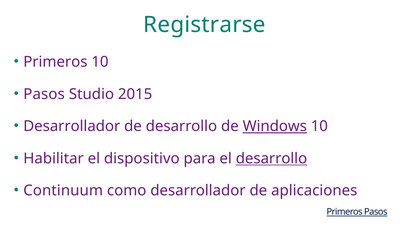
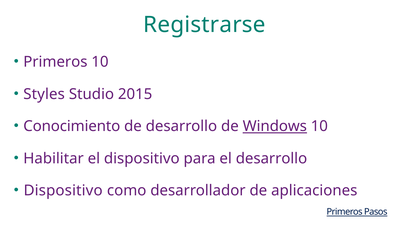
Pasos: Pasos -> Styles (44, 94)
Desarrollador: Desarrollador -> Conocimiento (72, 126)
desarrollo underline: present -> none (271, 159)
Continuum: Continuum -> Dispositivo (63, 191)
